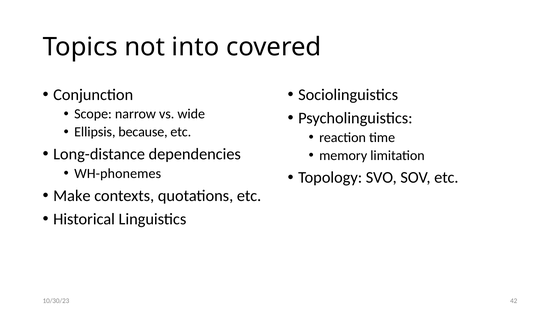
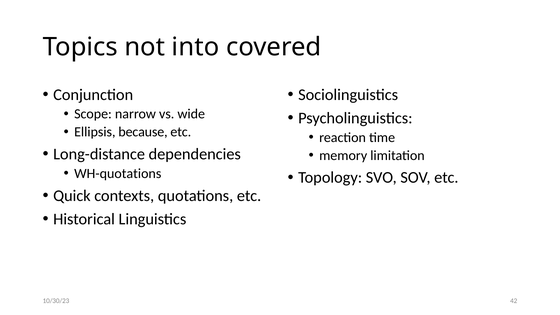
WH-phonemes: WH-phonemes -> WH-quotations (118, 173)
Make: Make -> Quick (72, 196)
